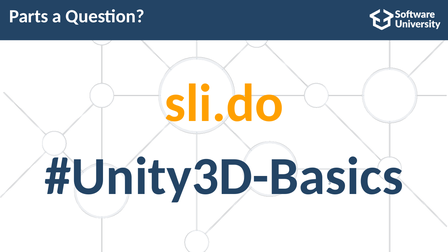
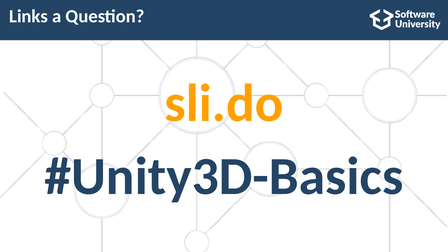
Parts: Parts -> Links (29, 16)
